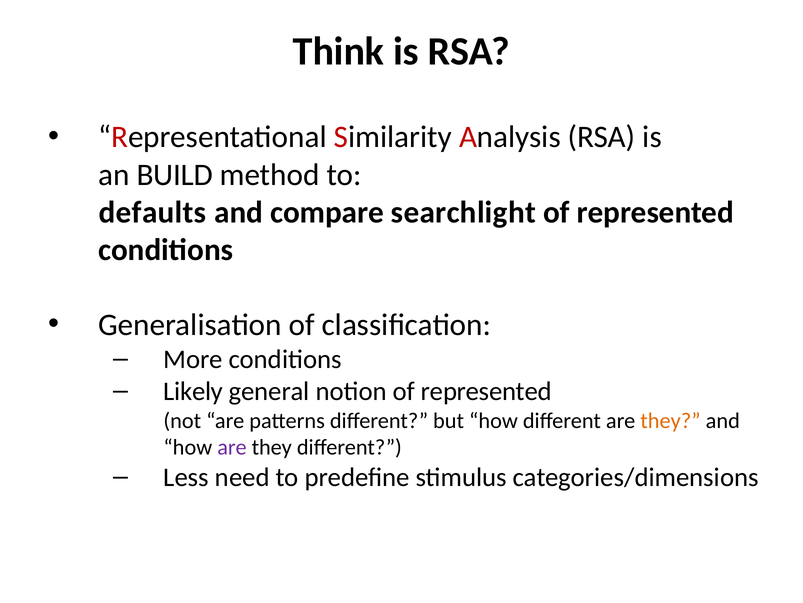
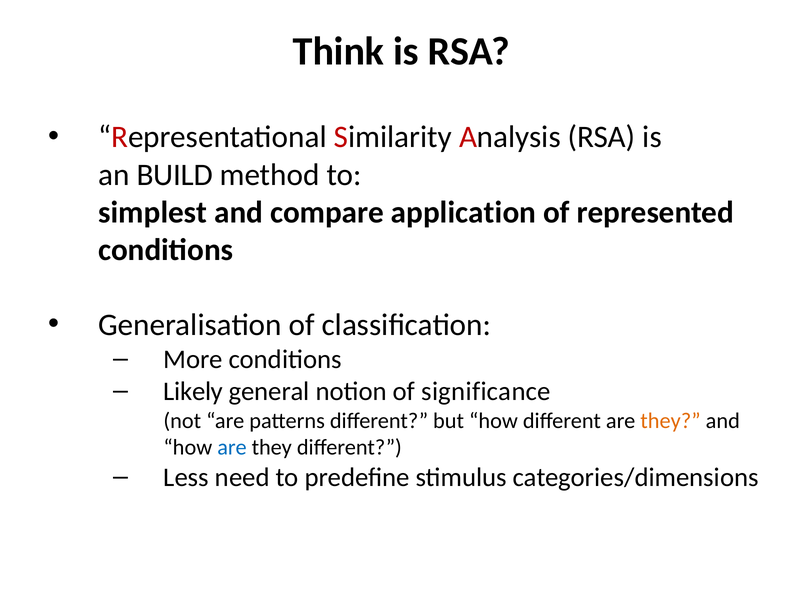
defaults: defaults -> simplest (153, 212)
searchlight: searchlight -> application (463, 212)
notion of represented: represented -> significance (486, 391)
are colour: purple -> blue (232, 447)
